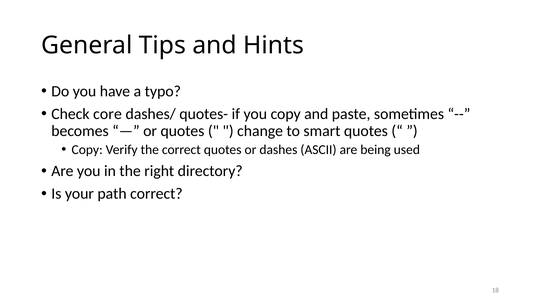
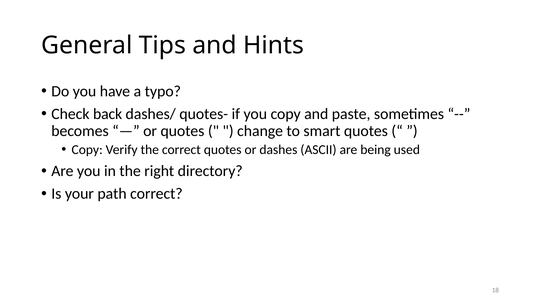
core: core -> back (108, 114)
